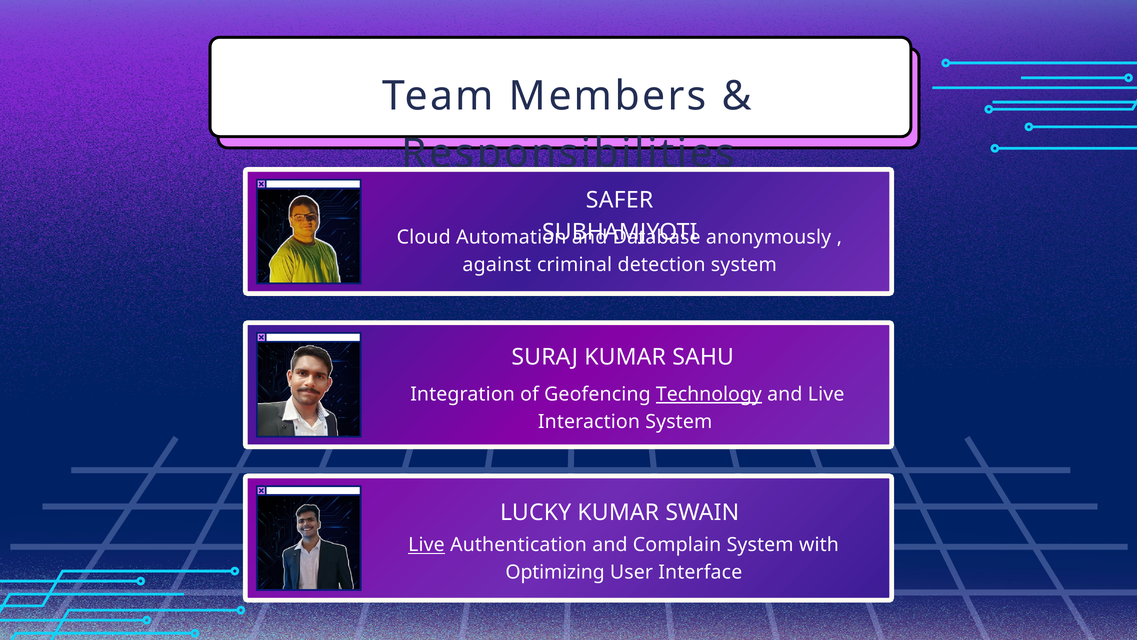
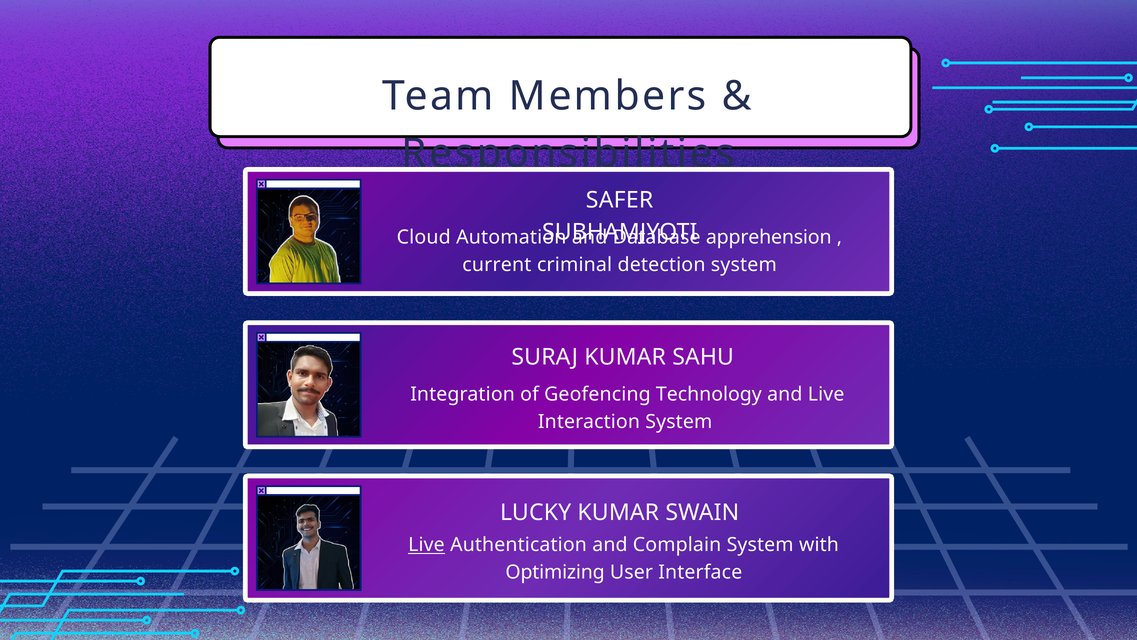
anonymously: anonymously -> apprehension (769, 237)
against: against -> current (497, 265)
Technology underline: present -> none (709, 394)
